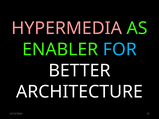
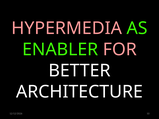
FOR colour: light blue -> pink (120, 50)
